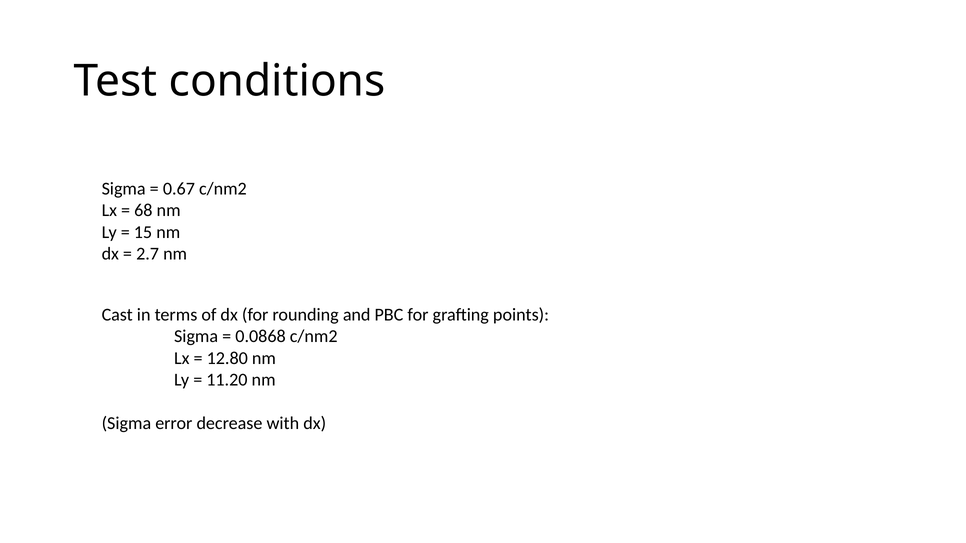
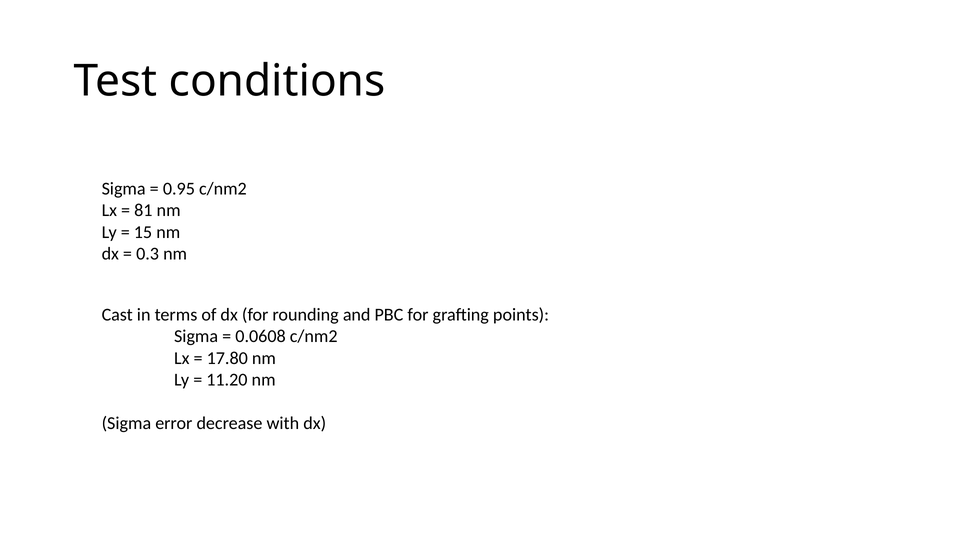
0.67: 0.67 -> 0.95 (179, 189)
68: 68 -> 81 (143, 211)
2.7: 2.7 -> 0.3 (148, 254)
0.0868: 0.0868 -> 0.0608 (261, 337)
12.80: 12.80 -> 17.80 (227, 358)
